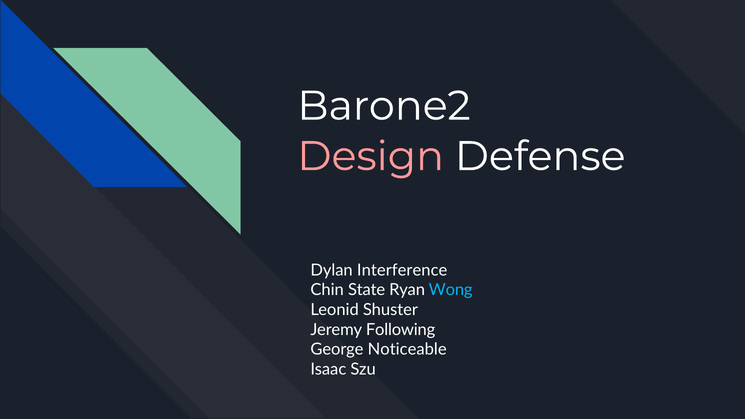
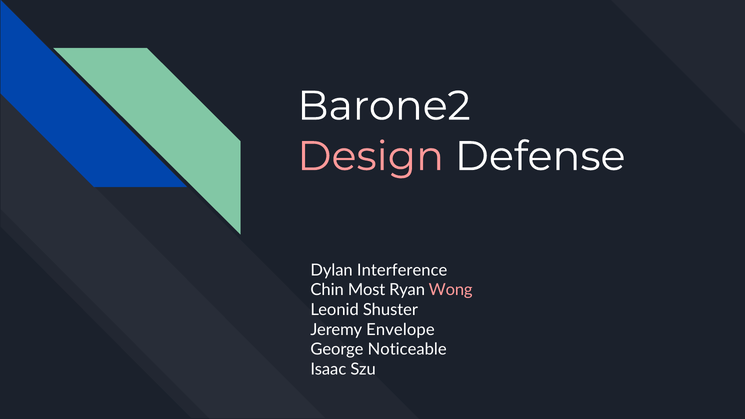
State: State -> Most (367, 290)
Wong colour: light blue -> pink (451, 290)
Following: Following -> Envelope (400, 330)
